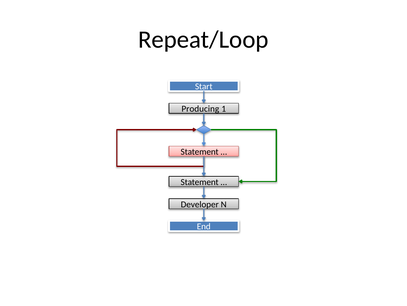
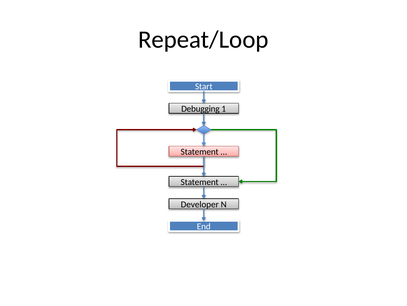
Producing: Producing -> Debugging (200, 109)
